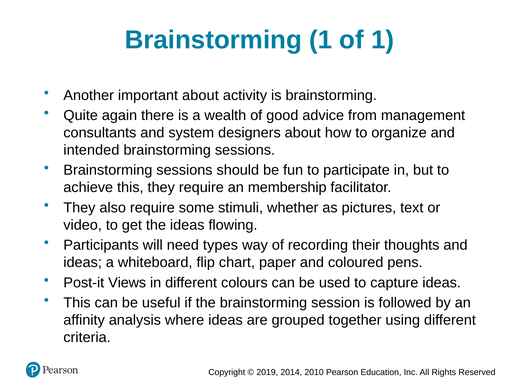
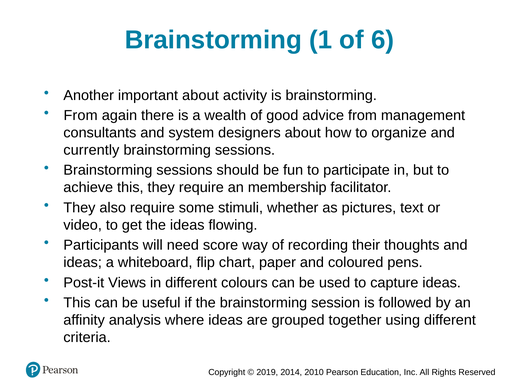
of 1: 1 -> 6 (383, 40)
Quite: Quite -> From (81, 116)
intended: intended -> currently (91, 150)
types: types -> score (221, 245)
